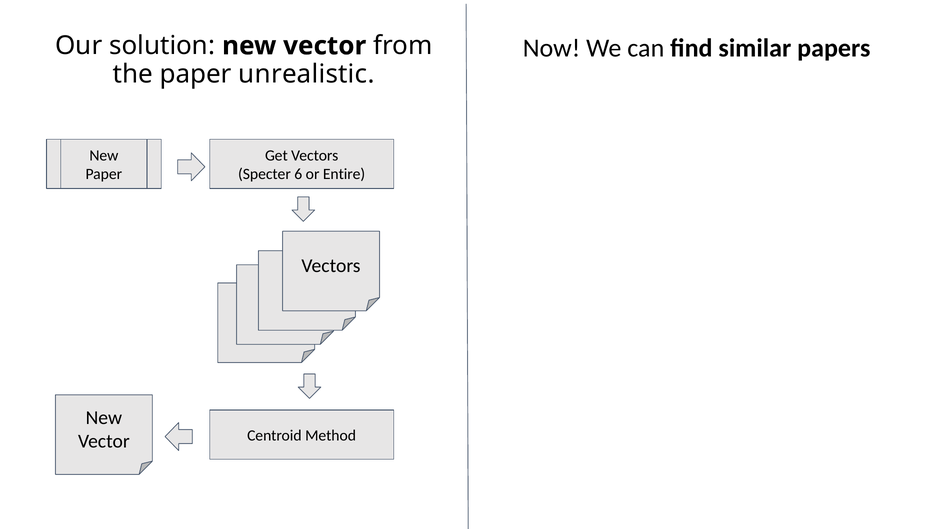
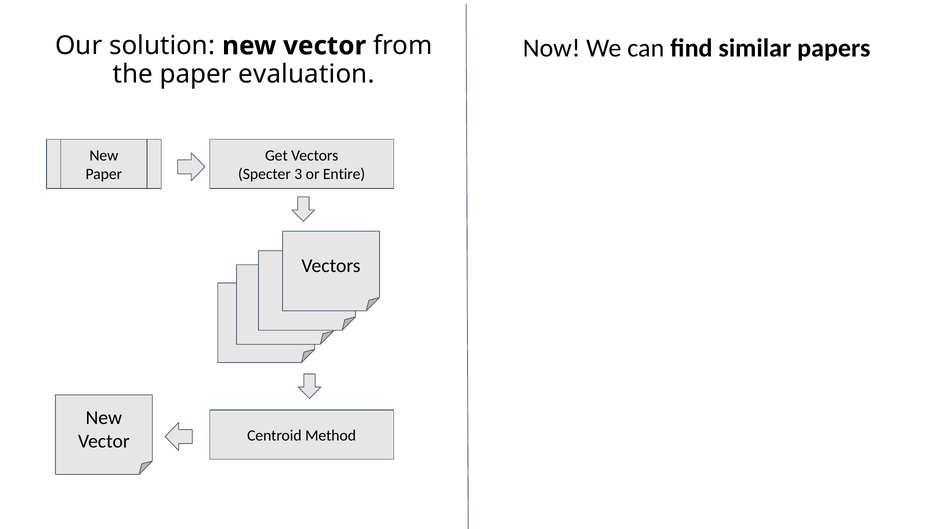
unrealistic: unrealistic -> evaluation (307, 74)
6: 6 -> 3 (298, 174)
